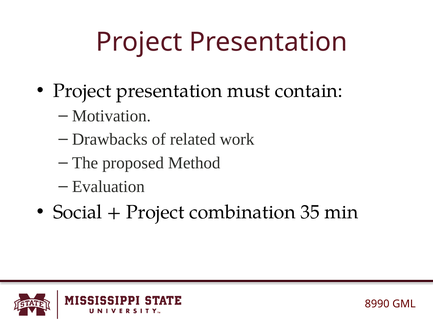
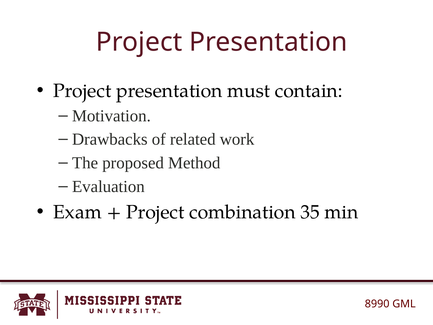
Social: Social -> Exam (77, 212)
